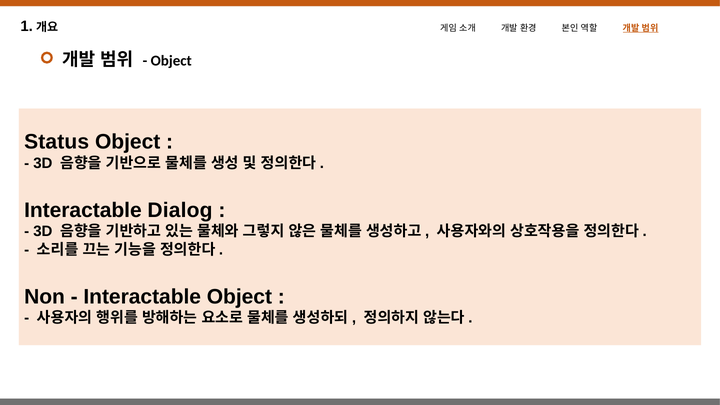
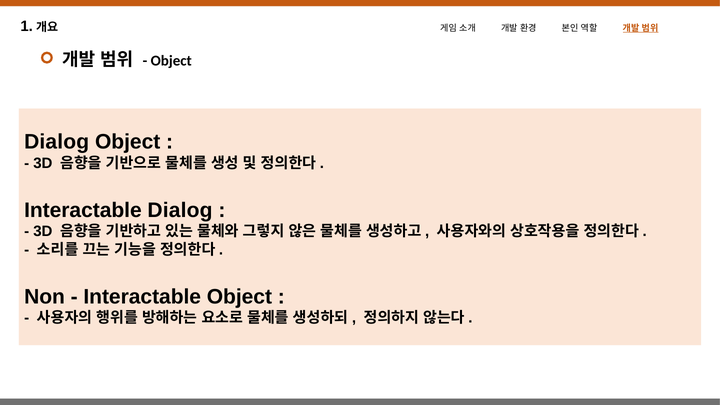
Status: Status -> Dialog (57, 142)
